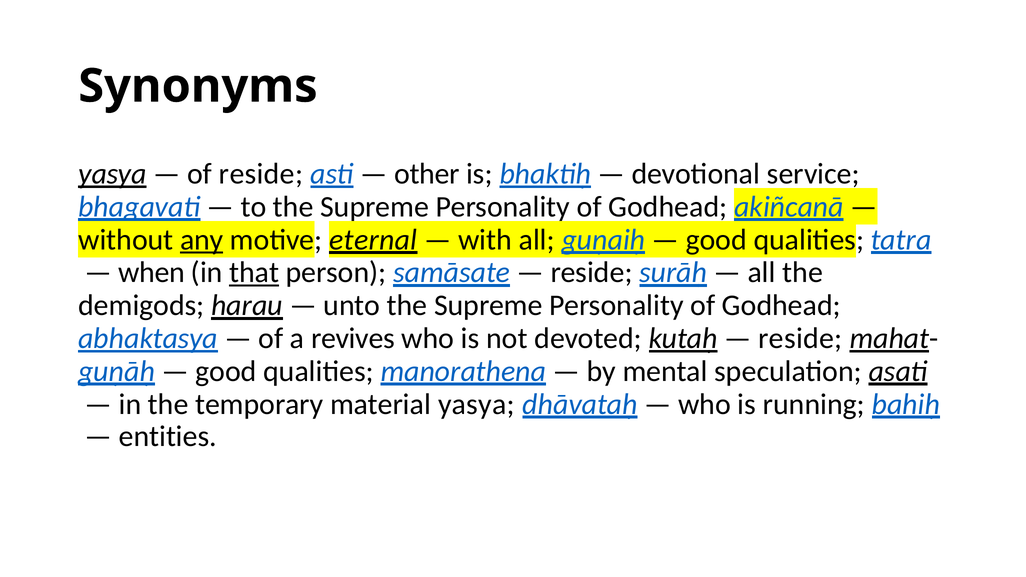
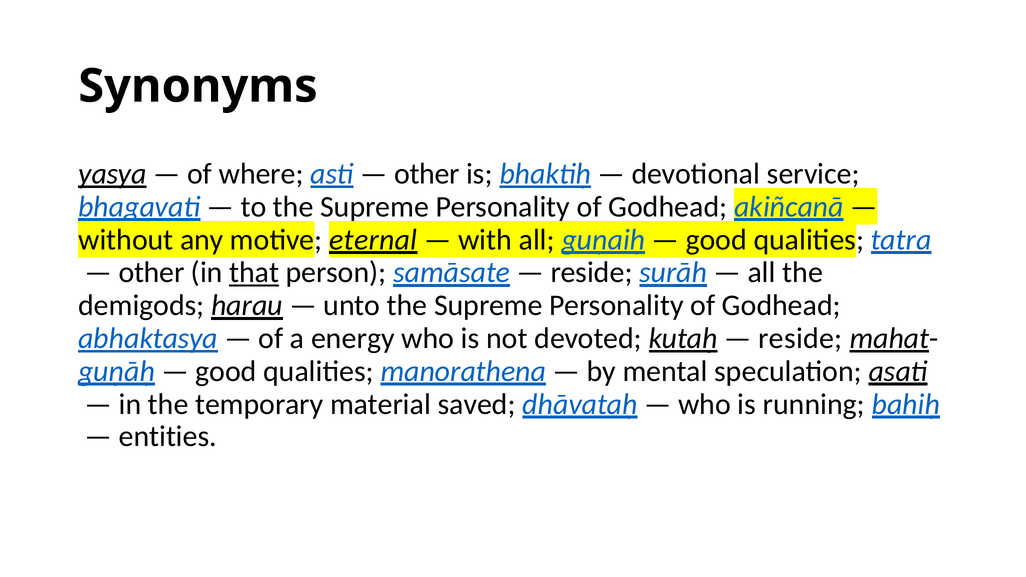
of reside: reside -> where (261, 174)
any underline: present -> none (202, 240)
when: when -> other (152, 273)
revives: revives -> energy (353, 338)
material yasya: yasya -> saved (477, 404)
